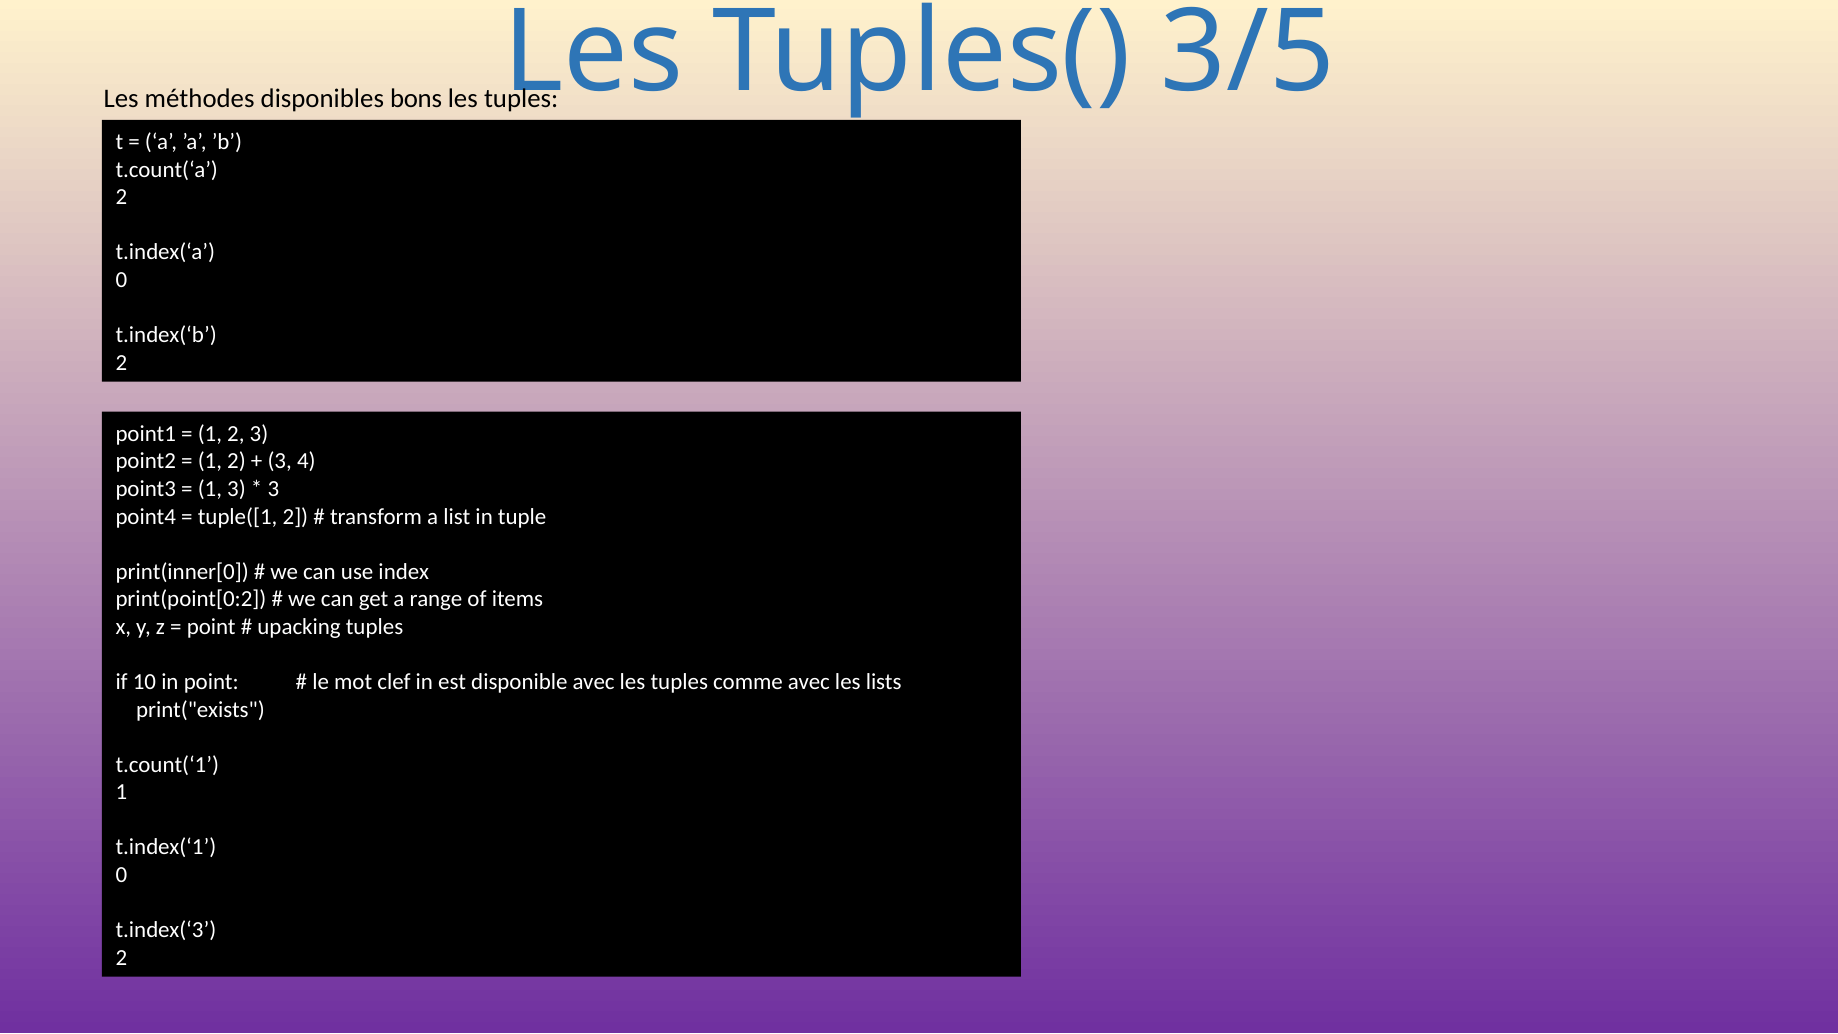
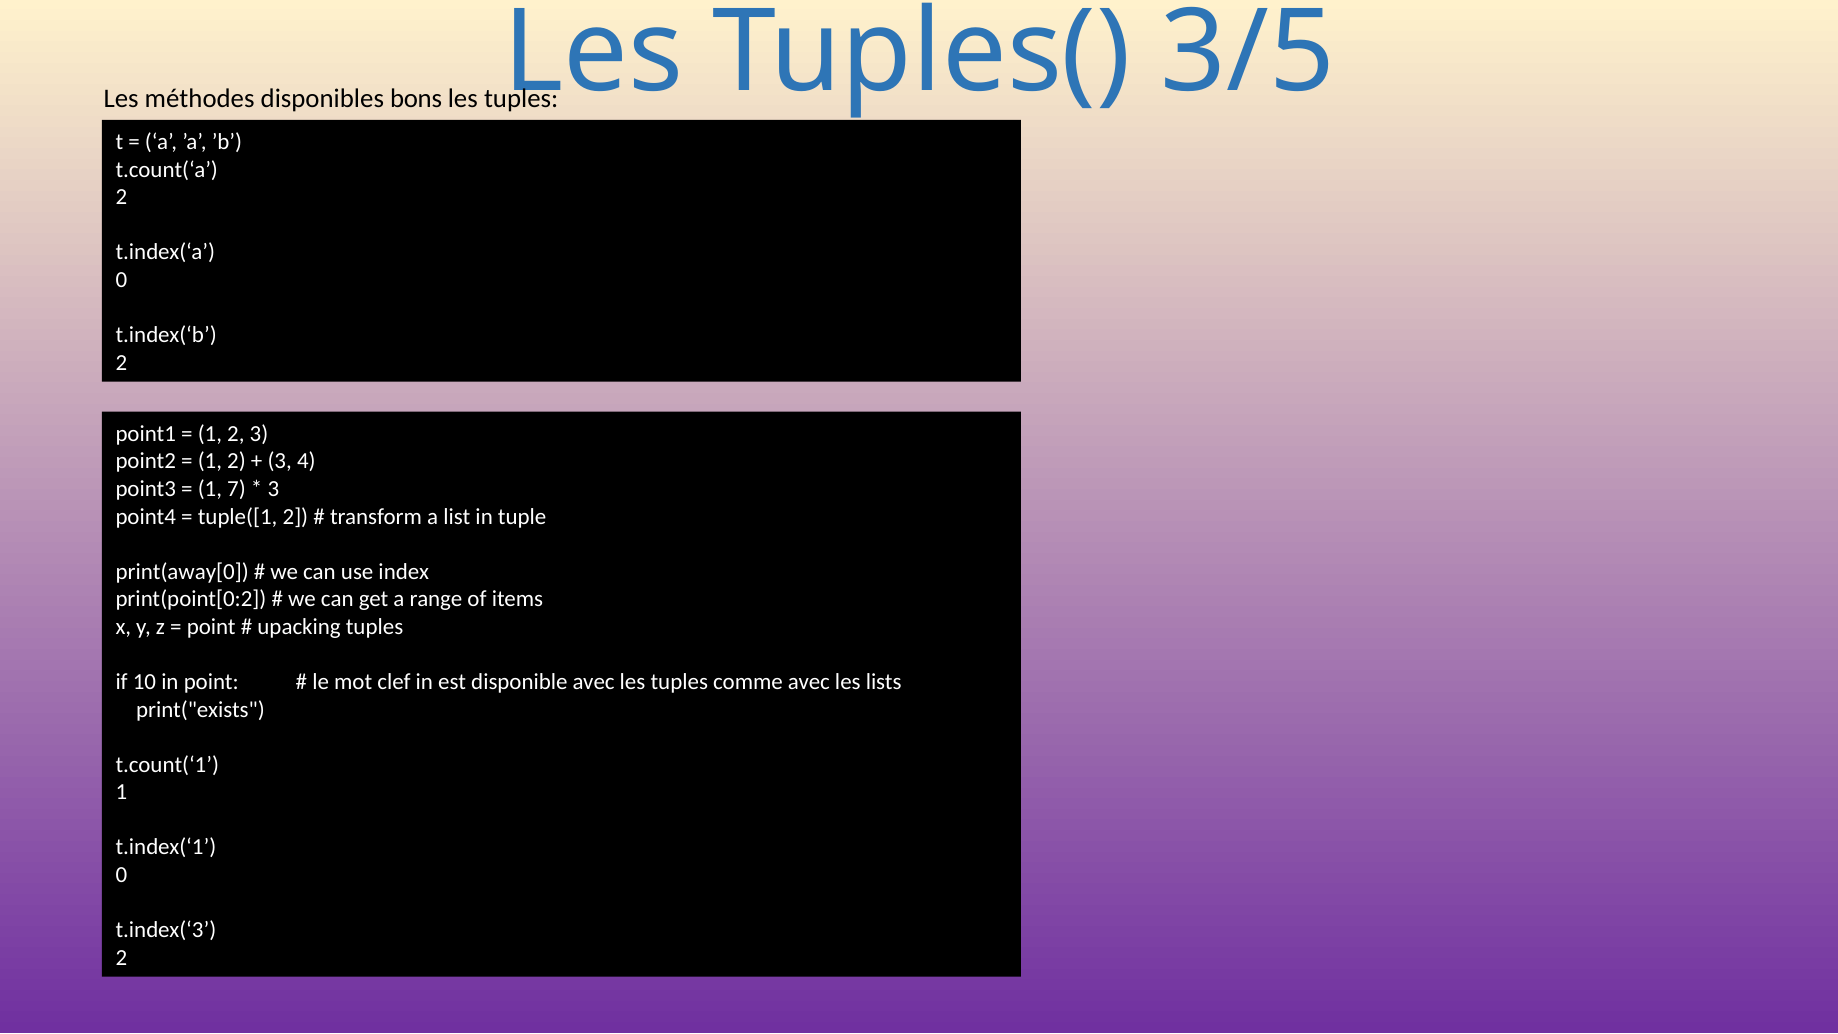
1 3: 3 -> 7 (236, 489)
print(inner[0: print(inner[0 -> print(away[0 (182, 571)
